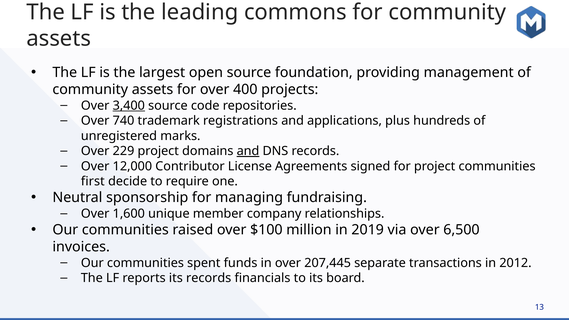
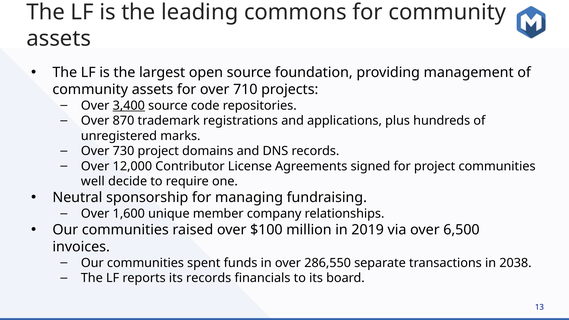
400: 400 -> 710 (245, 90)
740: 740 -> 870 (123, 121)
229: 229 -> 730 (123, 151)
and underline: present -> none (248, 151)
first: first -> well (93, 181)
207,445: 207,445 -> 286,550 (328, 263)
2012: 2012 -> 2038 (515, 263)
